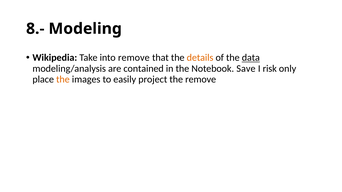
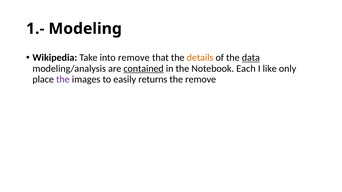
8.-: 8.- -> 1.- (35, 29)
contained underline: none -> present (144, 69)
Save: Save -> Each (246, 69)
risk: risk -> like (270, 69)
the colour: orange -> purple (63, 79)
project: project -> returns (153, 79)
